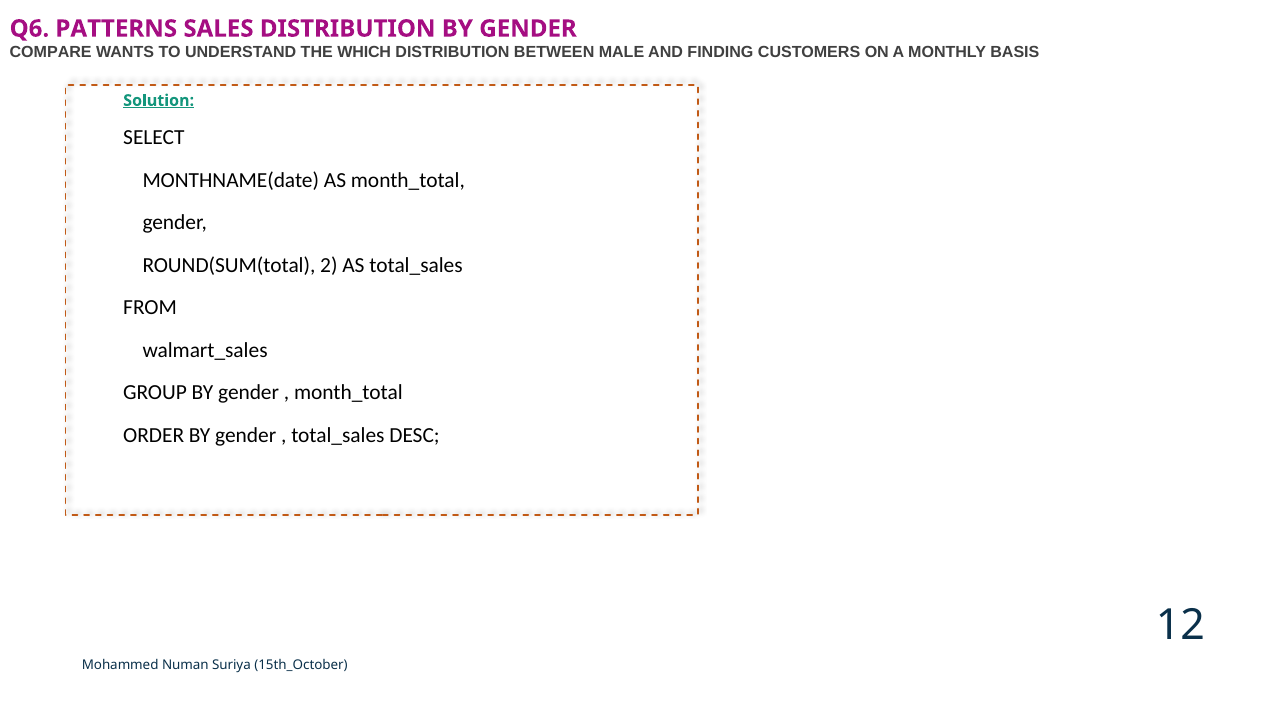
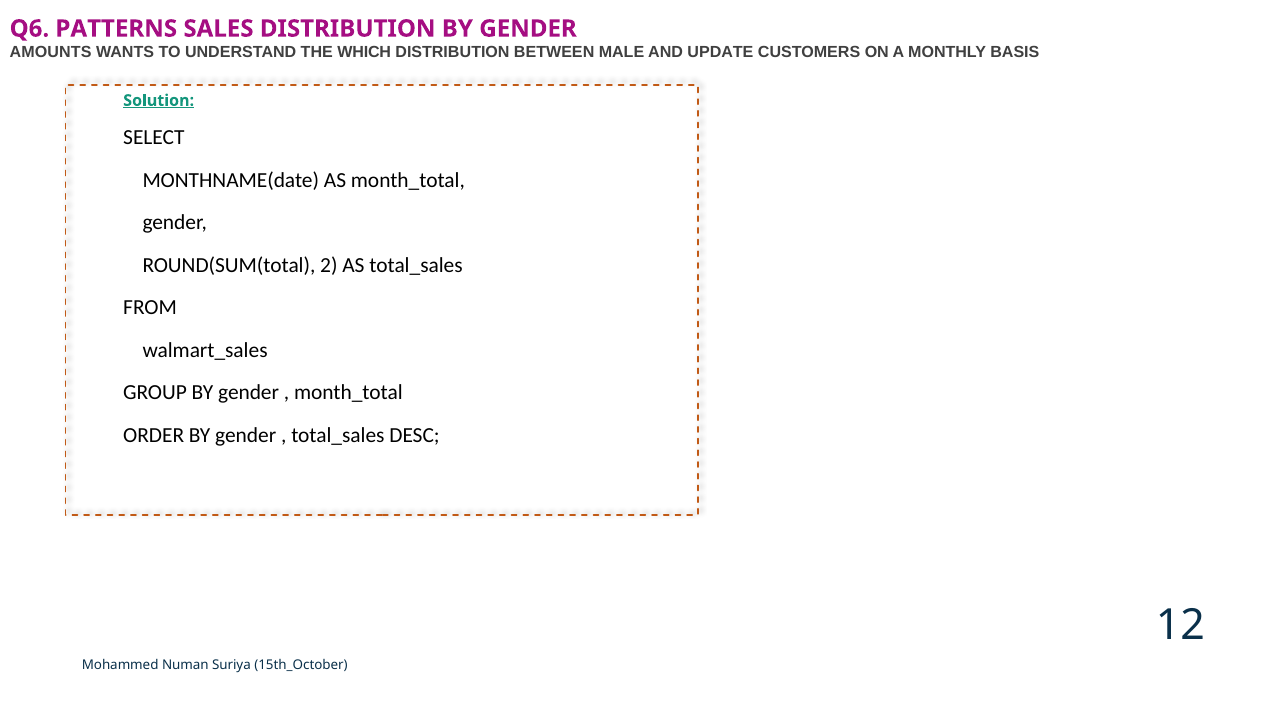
COMPARE: COMPARE -> AMOUNTS (51, 52)
FINDING: FINDING -> UPDATE (720, 52)
